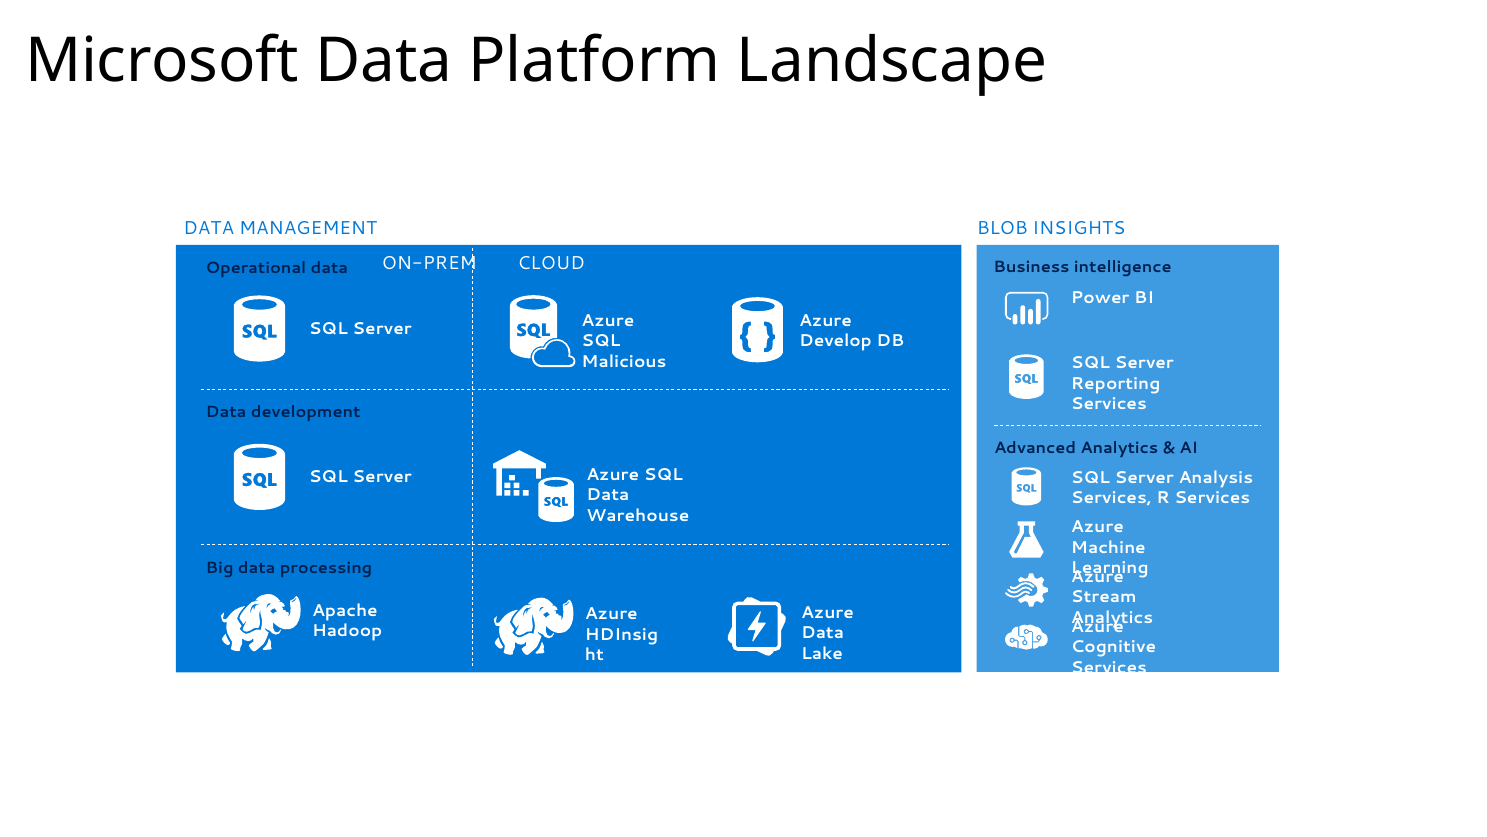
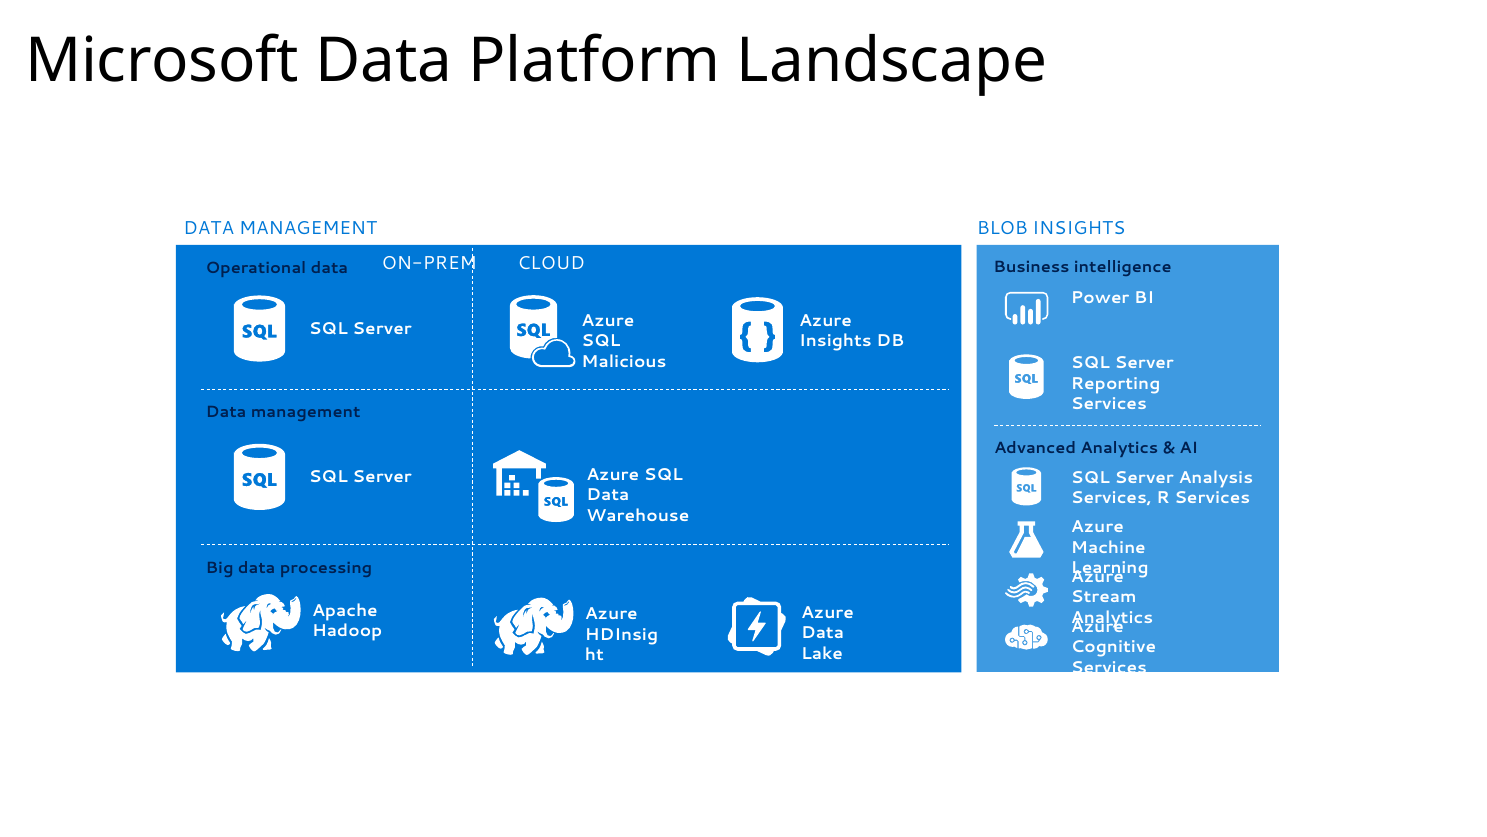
Develop: Develop -> Insights (835, 341)
development: development -> management (306, 412)
